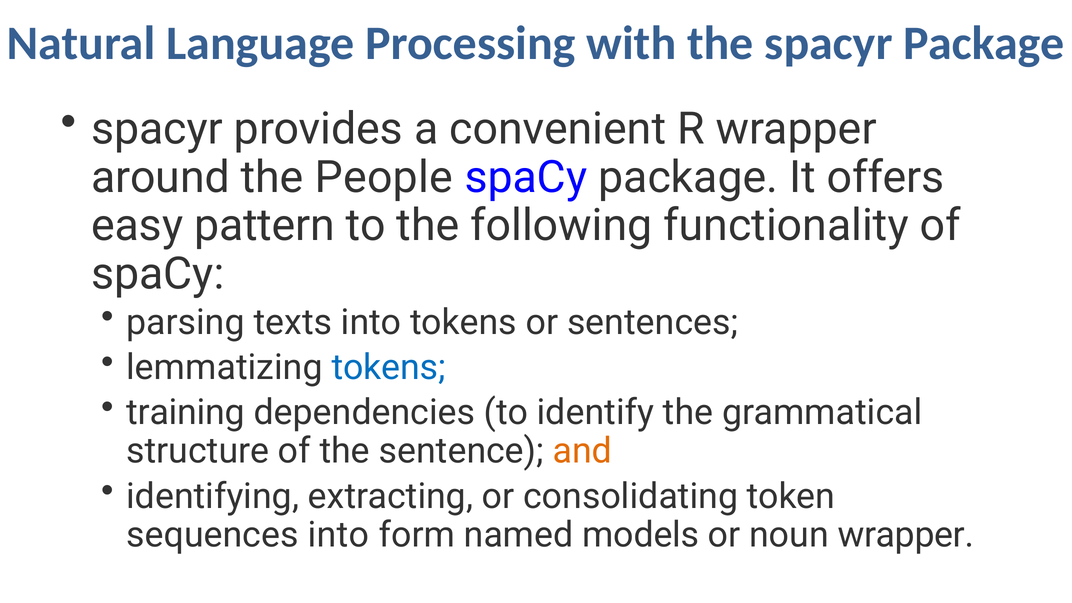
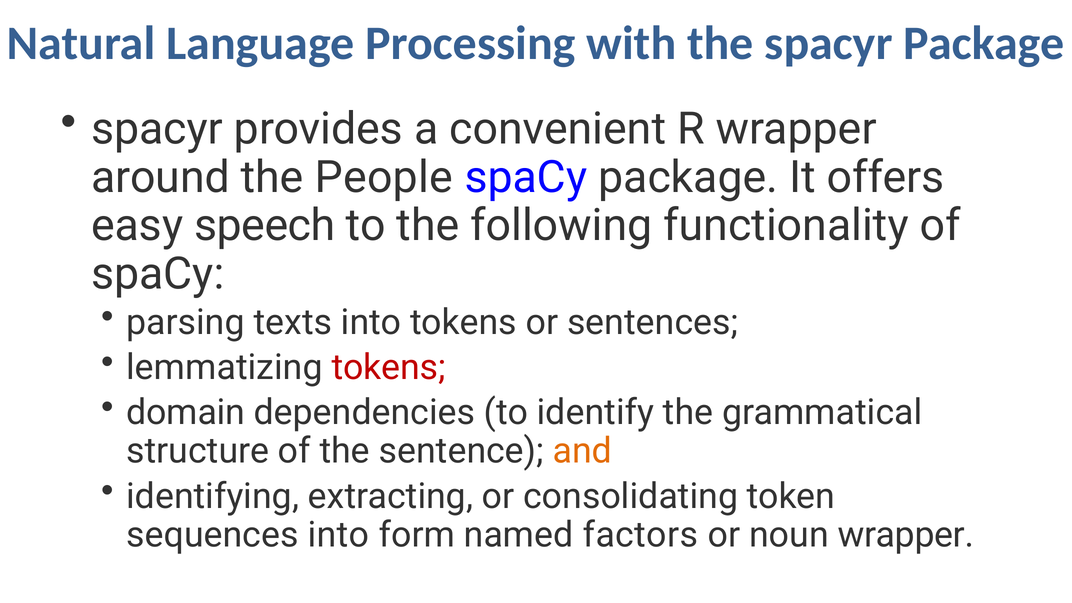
pattern: pattern -> speech (265, 226)
tokens colour: blue -> red (389, 368)
training: training -> domain (186, 413)
models: models -> factors (640, 535)
